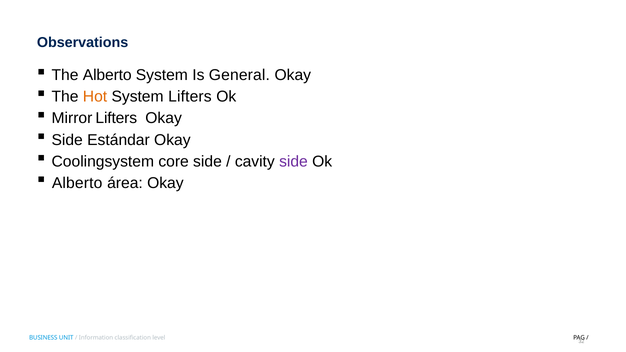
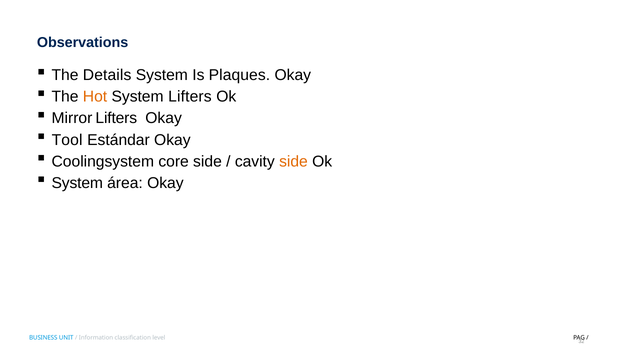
The Alberto: Alberto -> Details (107, 75)
General: General -> Plaques (239, 75)
Side: Side -> Tool (67, 140)
side colour: purple -> orange (293, 162)
Alberto: Alberto -> System (77, 183)
